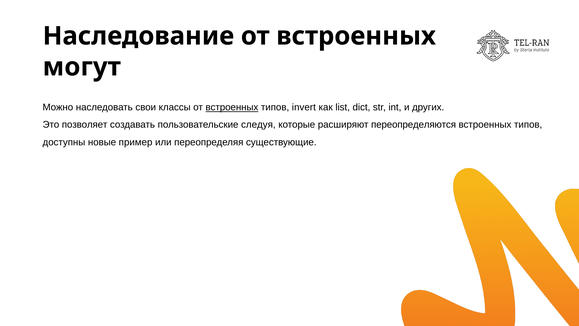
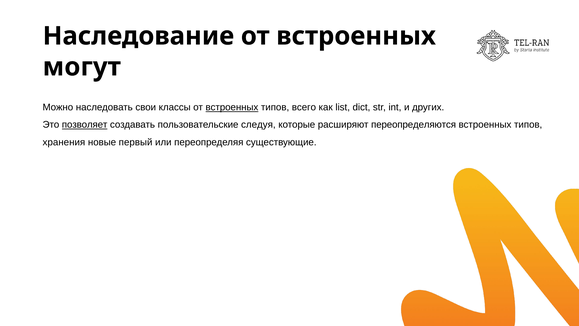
invert: invert -> всего (304, 107)
позволяет underline: none -> present (85, 125)
доступны: доступны -> хранения (64, 142)
пример: пример -> первый (136, 142)
